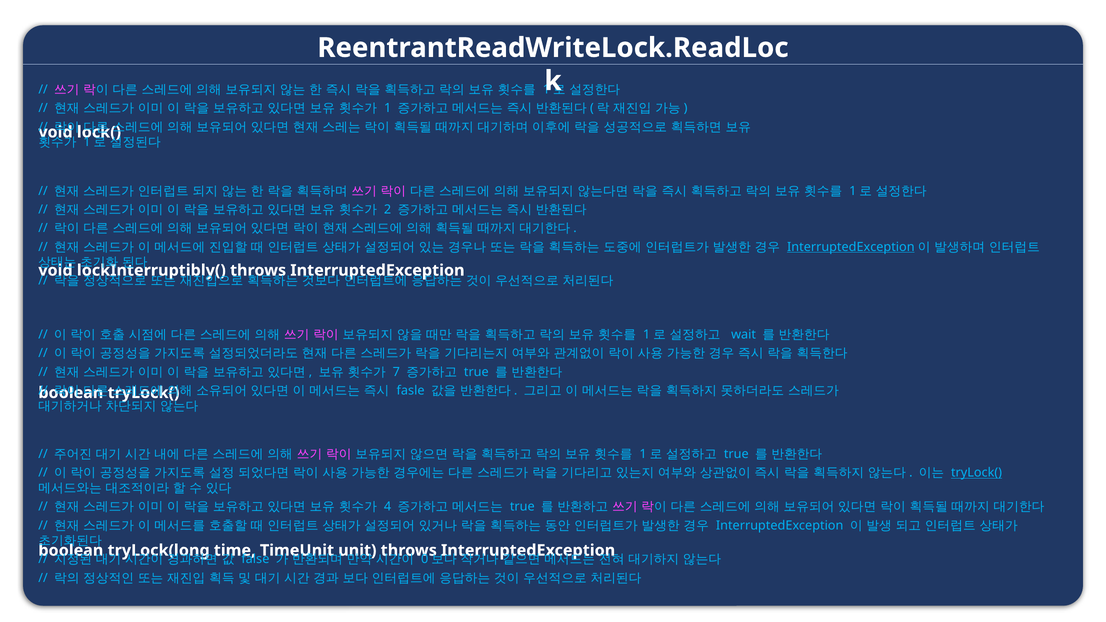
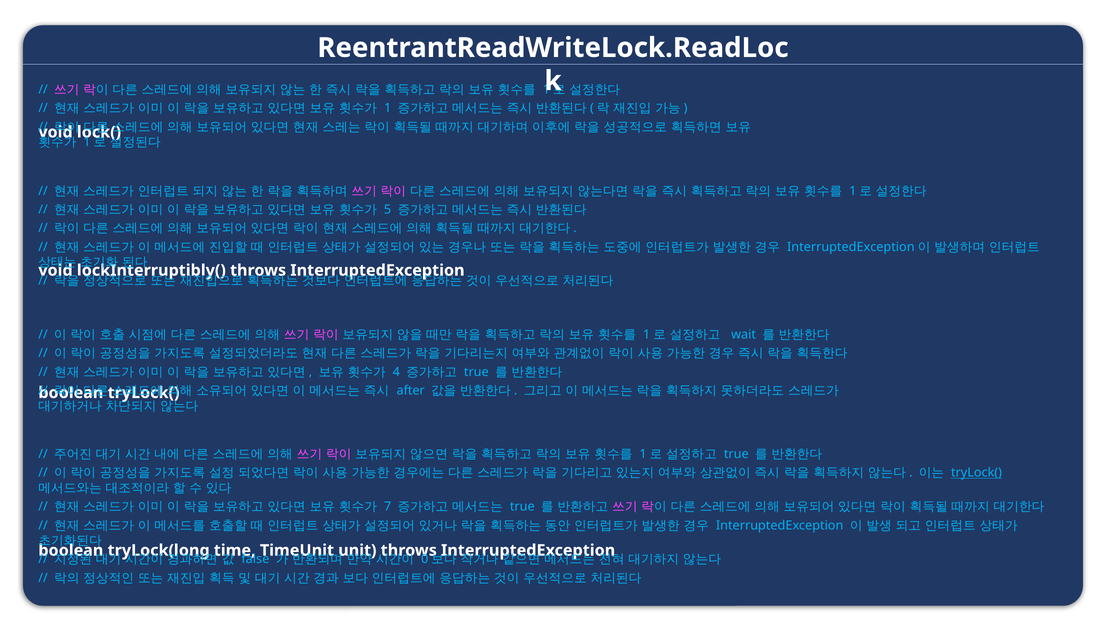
2: 2 -> 5 (388, 210)
InterruptedException underline: present -> none (851, 247)
7: 7 -> 4 (396, 372)
fasle: fasle -> after (411, 391)
4: 4 -> 7 (388, 507)
